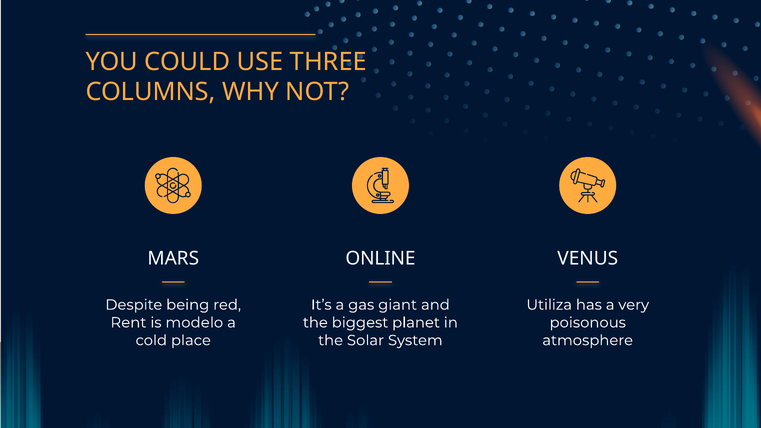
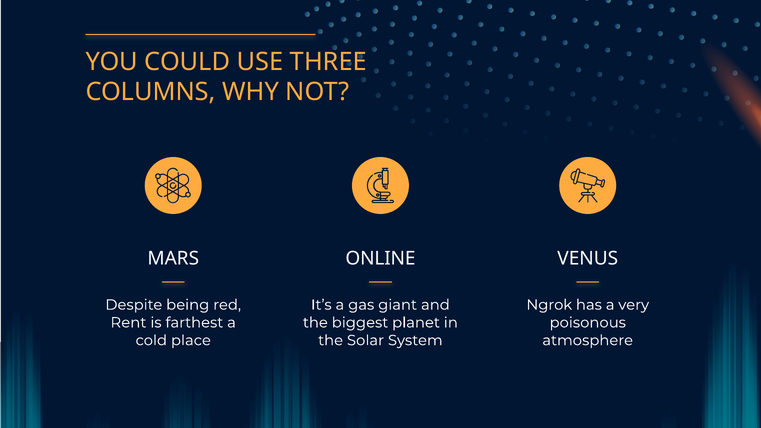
Utiliza: Utiliza -> Ngrok (549, 305)
modelo: modelo -> farthest (194, 323)
